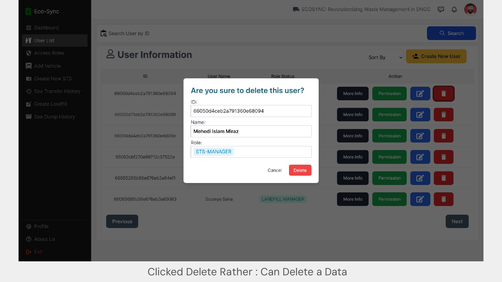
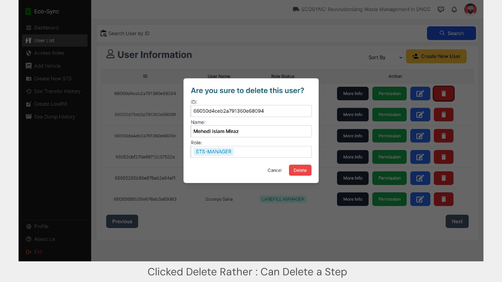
Data: Data -> Step (336, 272)
